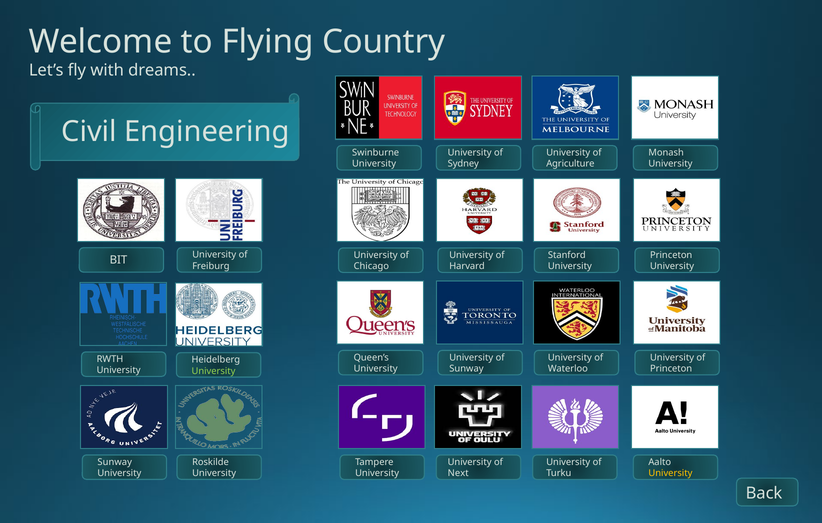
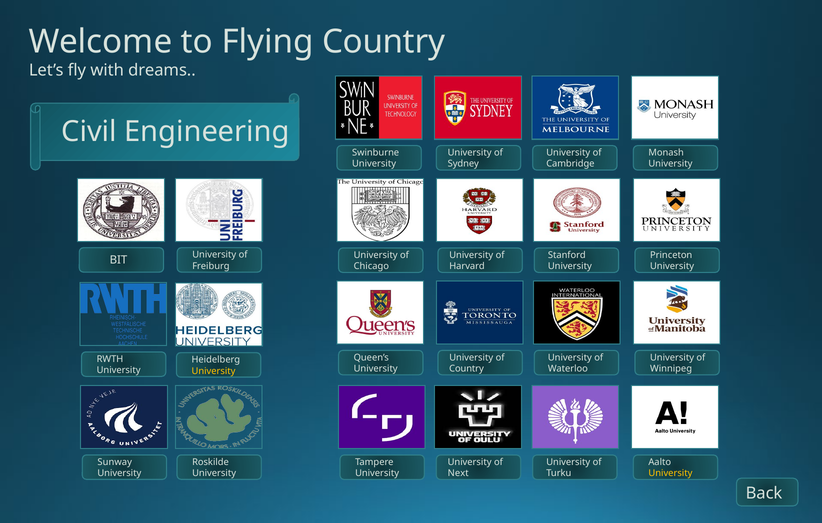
Agriculture: Agriculture -> Cambridge (570, 164)
Sunway: Sunway -> Country (466, 369)
Princeton: Princeton -> Winnipeg (671, 369)
University colour: light green -> yellow (214, 371)
